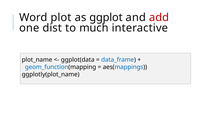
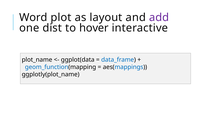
ggplot: ggplot -> layout (106, 17)
add colour: red -> purple (159, 17)
much: much -> hover (94, 28)
